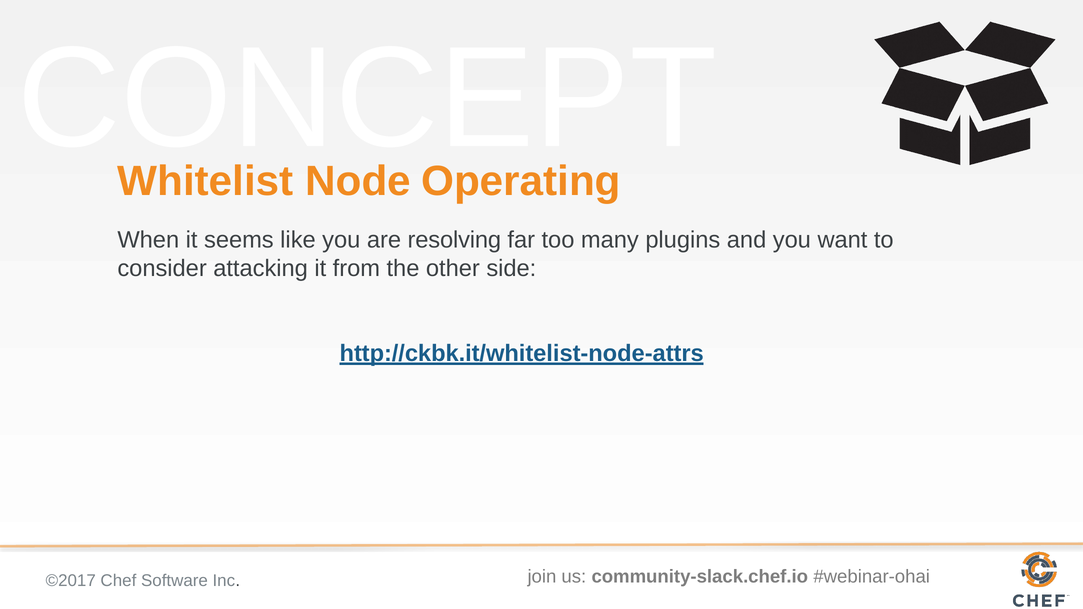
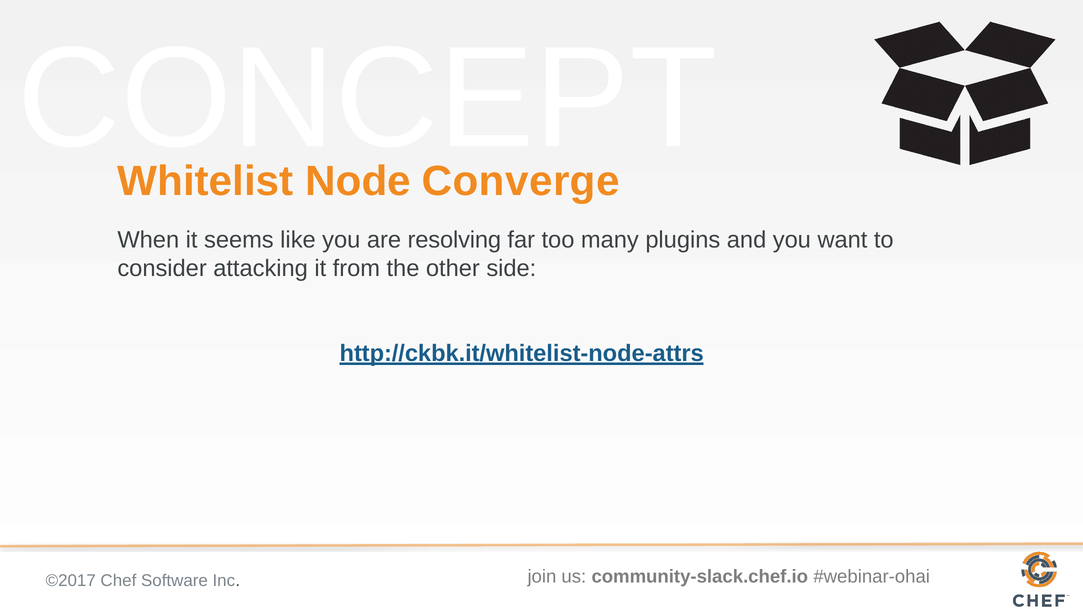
Operating: Operating -> Converge (521, 182)
